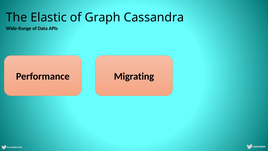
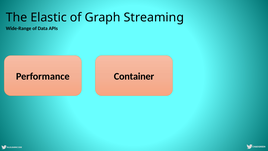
Cassandra: Cassandra -> Streaming (154, 17)
Migrating: Migrating -> Container (134, 76)
